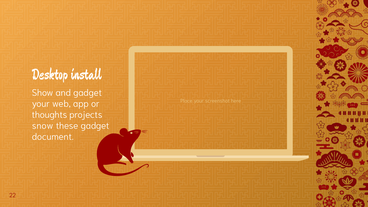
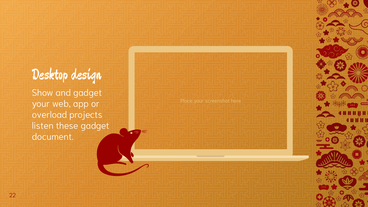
install: install -> design (86, 75)
thoughts: thoughts -> overload (49, 115)
snow: snow -> listen (43, 126)
